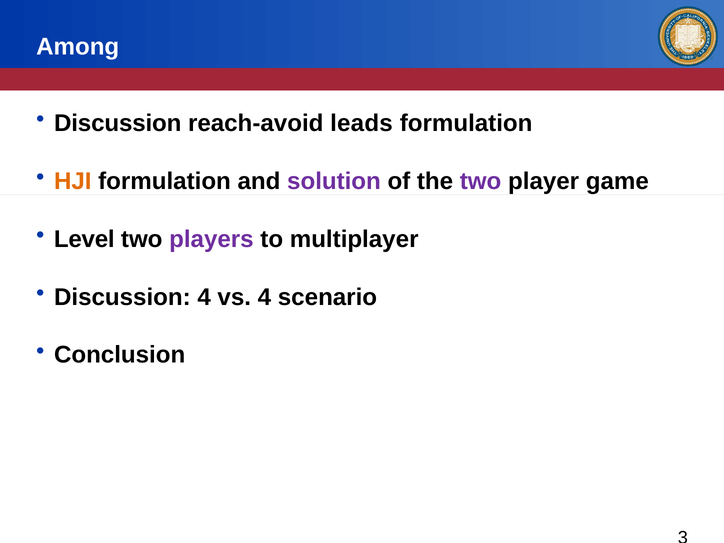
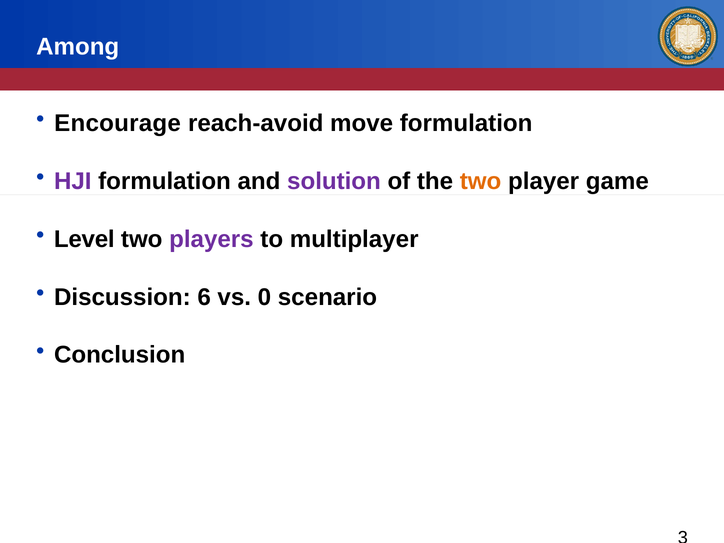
Discussion: Discussion -> Encourage (118, 123)
leads: leads -> move (362, 123)
HJI colour: orange -> purple (73, 181)
two colour: purple -> orange (481, 181)
Discussion 4: 4 -> 6 (204, 297)
vs 4: 4 -> 0 (264, 297)
